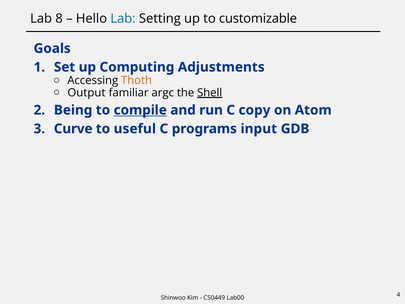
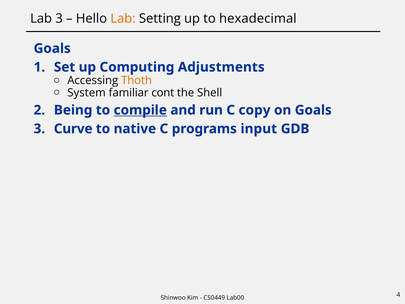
Lab 8: 8 -> 3 (59, 19)
Lab colour: blue -> orange (123, 19)
customizable: customizable -> hexadecimal (258, 19)
Output: Output -> System (87, 93)
argc: argc -> cont (163, 93)
Shell underline: present -> none (210, 93)
on Atom: Atom -> Goals (313, 110)
useful: useful -> native (135, 129)
